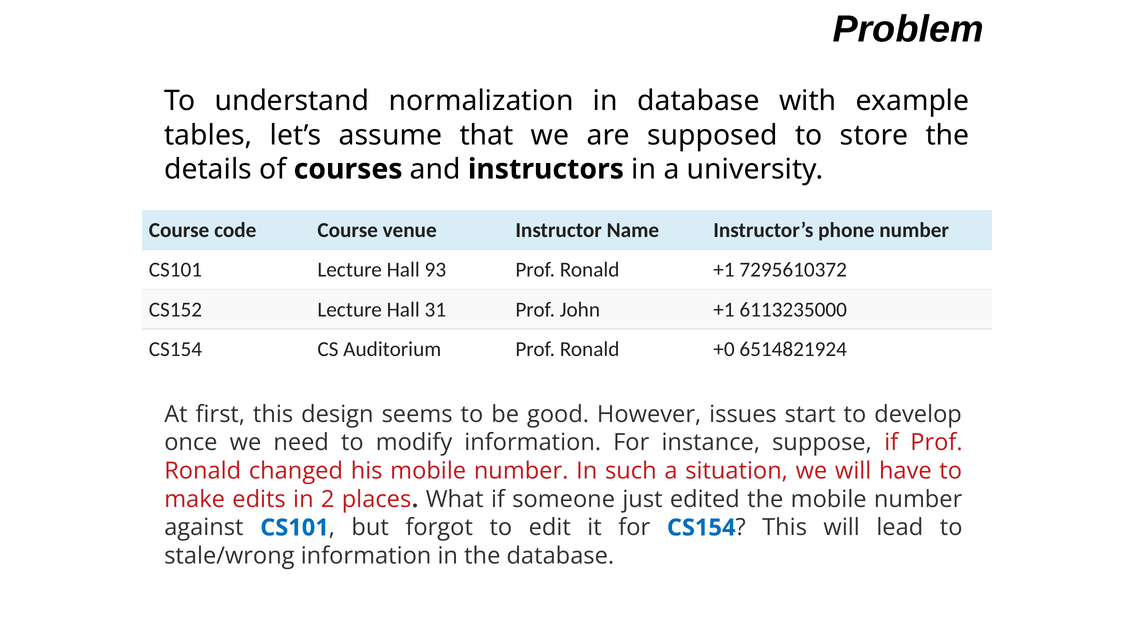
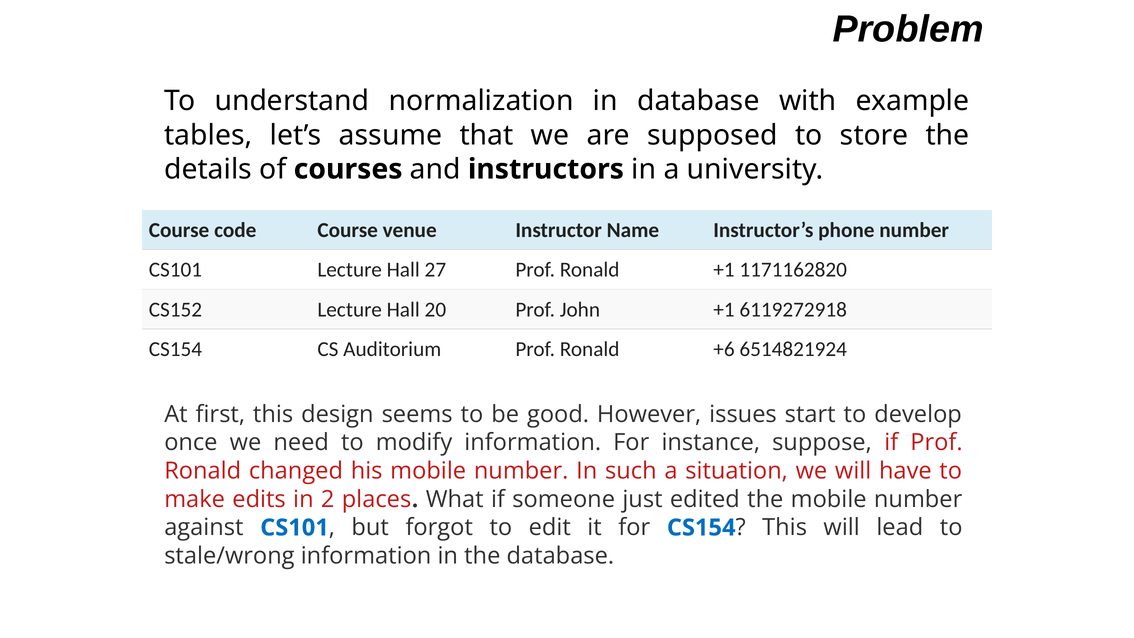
93: 93 -> 27 (435, 270)
7295610372: 7295610372 -> 1171162820 (793, 270)
31: 31 -> 20 (435, 309)
6113235000: 6113235000 -> 6119272918 (793, 309)
+0: +0 -> +6 (724, 349)
